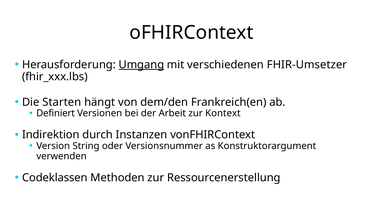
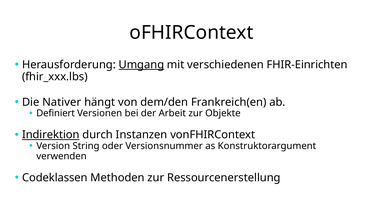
FHIR-Umsetzer: FHIR-Umsetzer -> FHIR-Einrichten (307, 65)
Starten: Starten -> Nativer (62, 102)
Kontext: Kontext -> Objekte (223, 114)
Indirektion underline: none -> present (51, 135)
